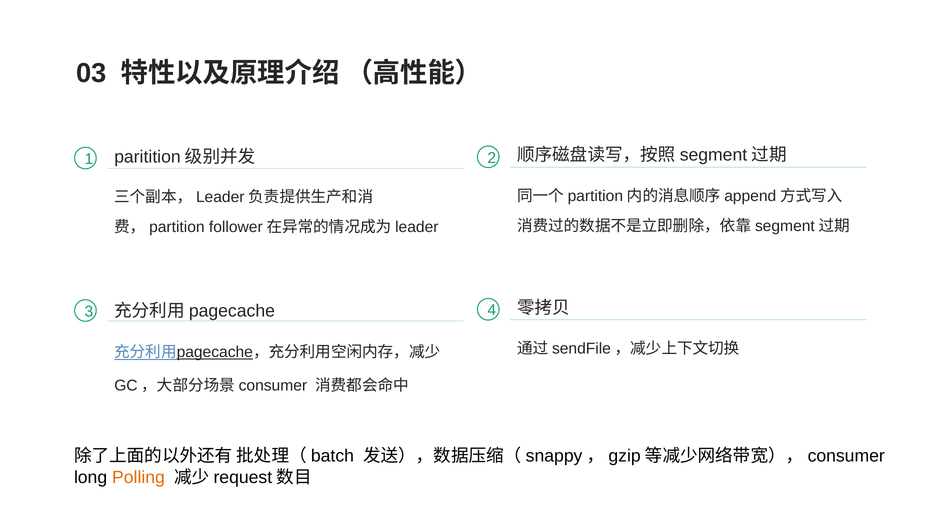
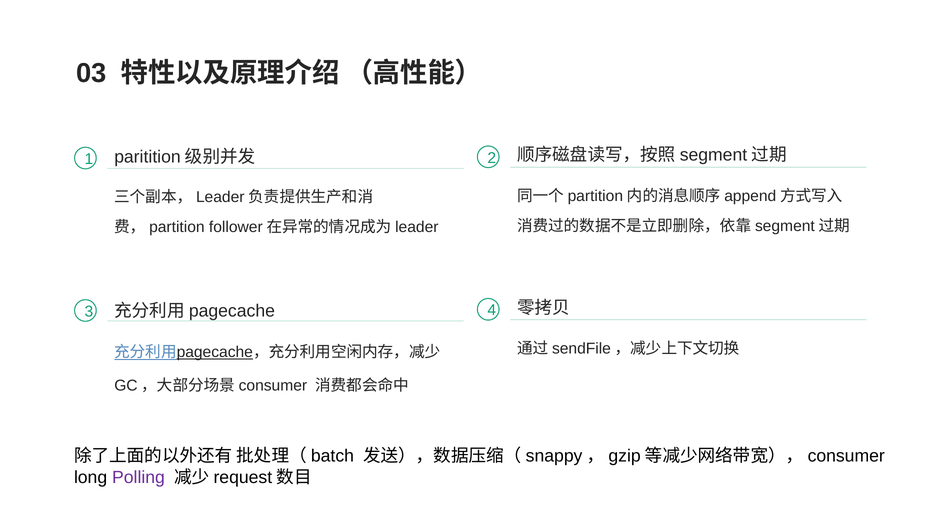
Polling colour: orange -> purple (139, 477)
